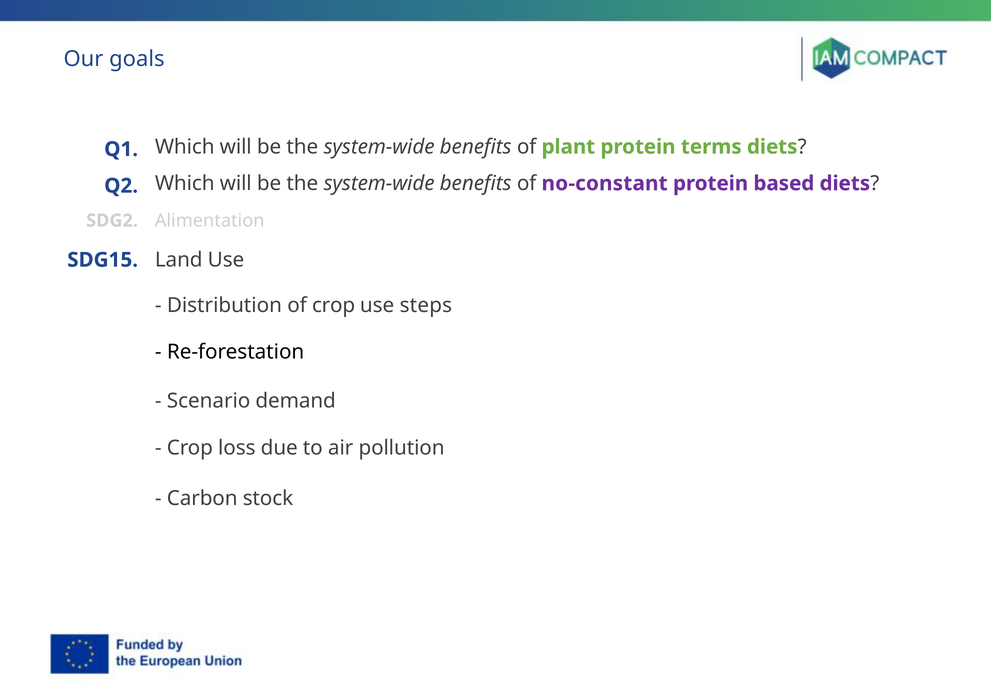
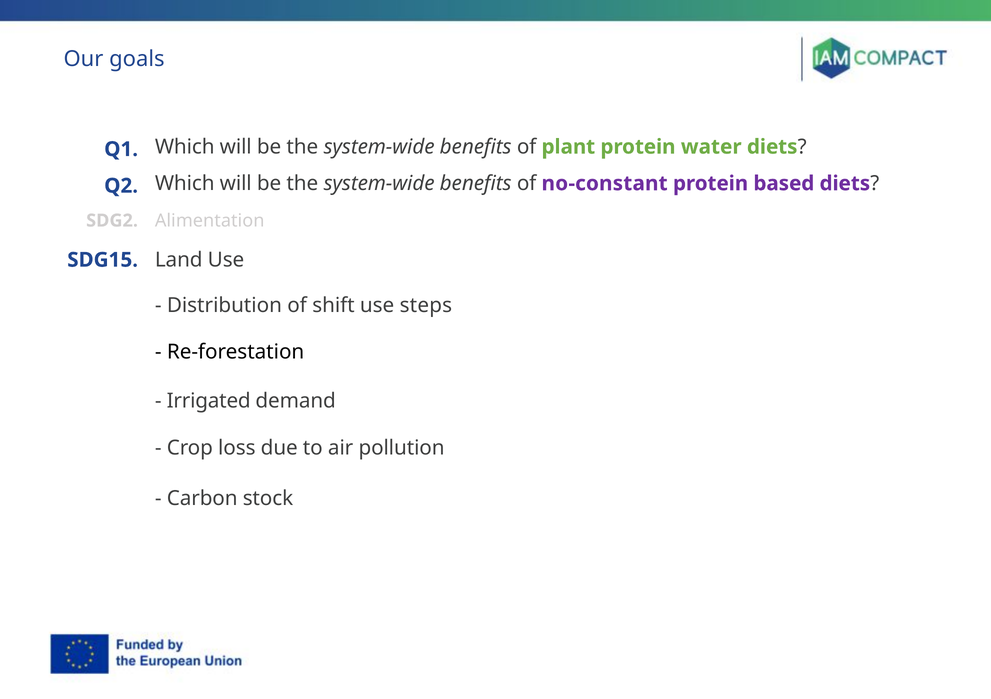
terms: terms -> water (711, 147)
of crop: crop -> shift (333, 306)
Scenario: Scenario -> Irrigated (209, 401)
